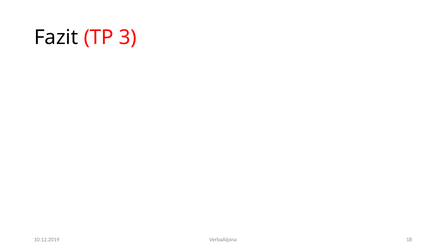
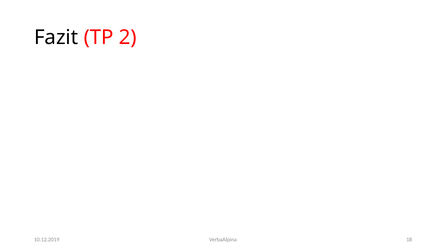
3: 3 -> 2 (128, 37)
